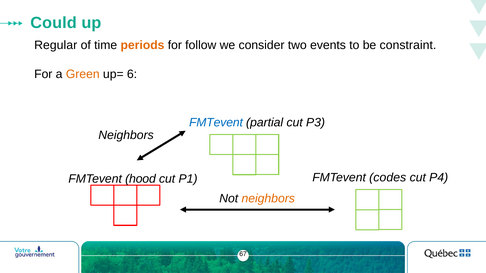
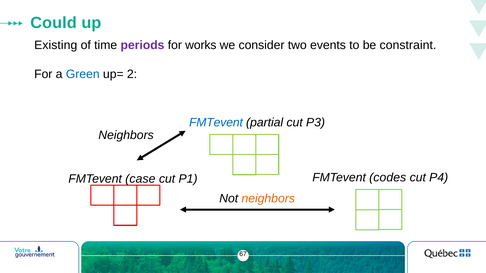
Regular: Regular -> Existing (56, 45)
periods colour: orange -> purple (142, 45)
follow: follow -> works (201, 45)
Green colour: orange -> blue (83, 74)
6: 6 -> 2 (132, 74)
hood: hood -> case (140, 179)
